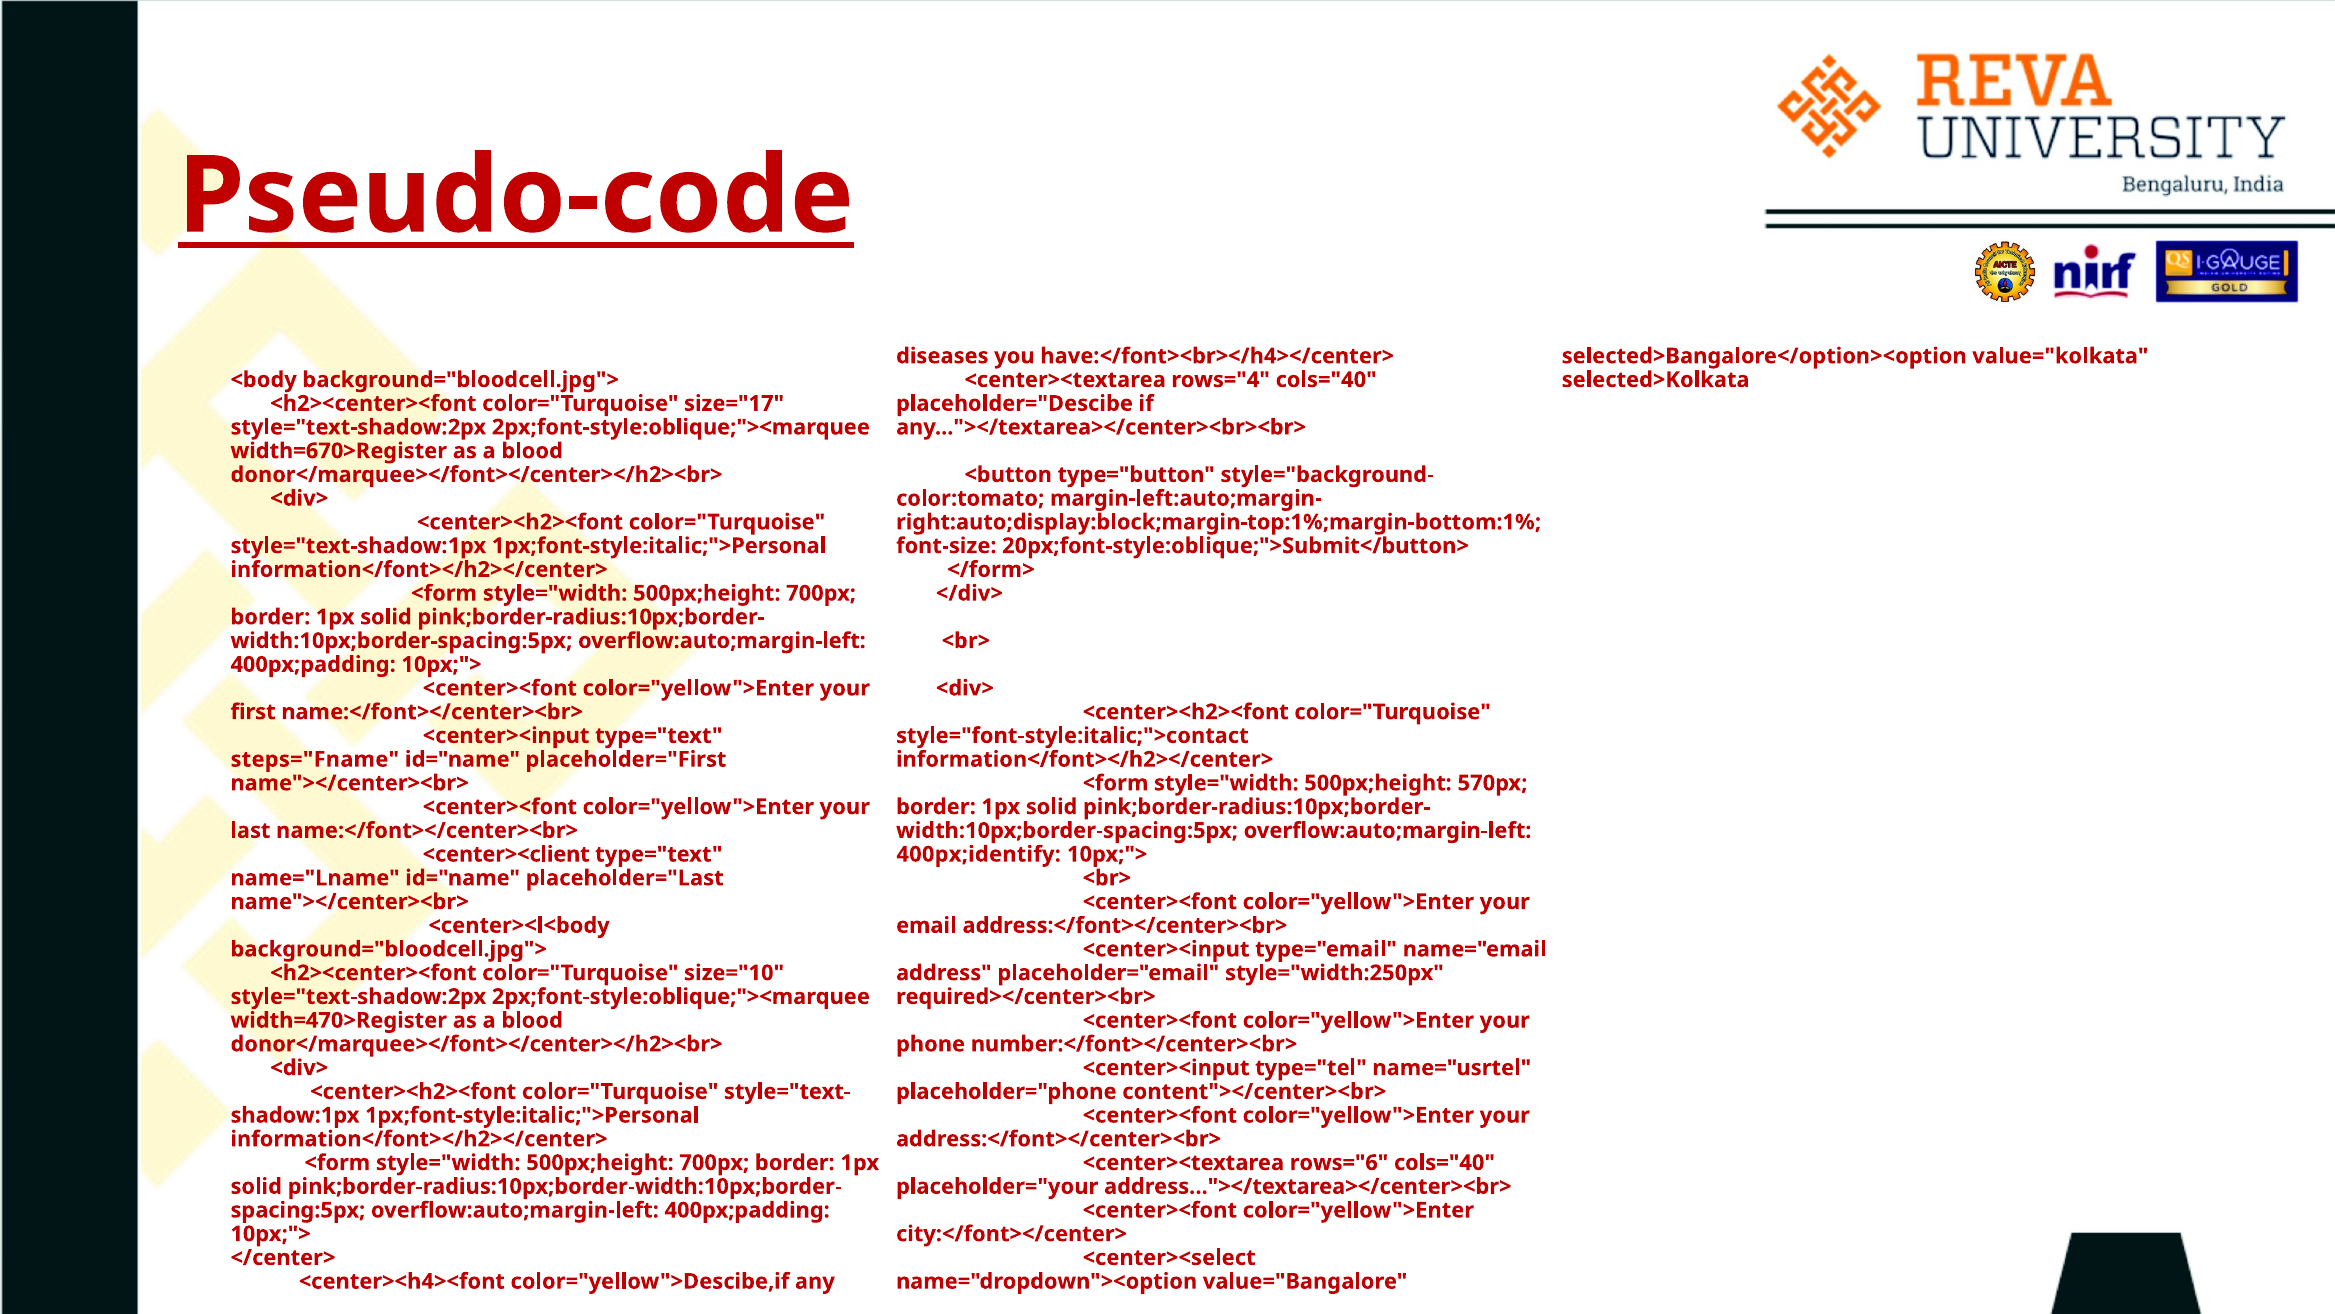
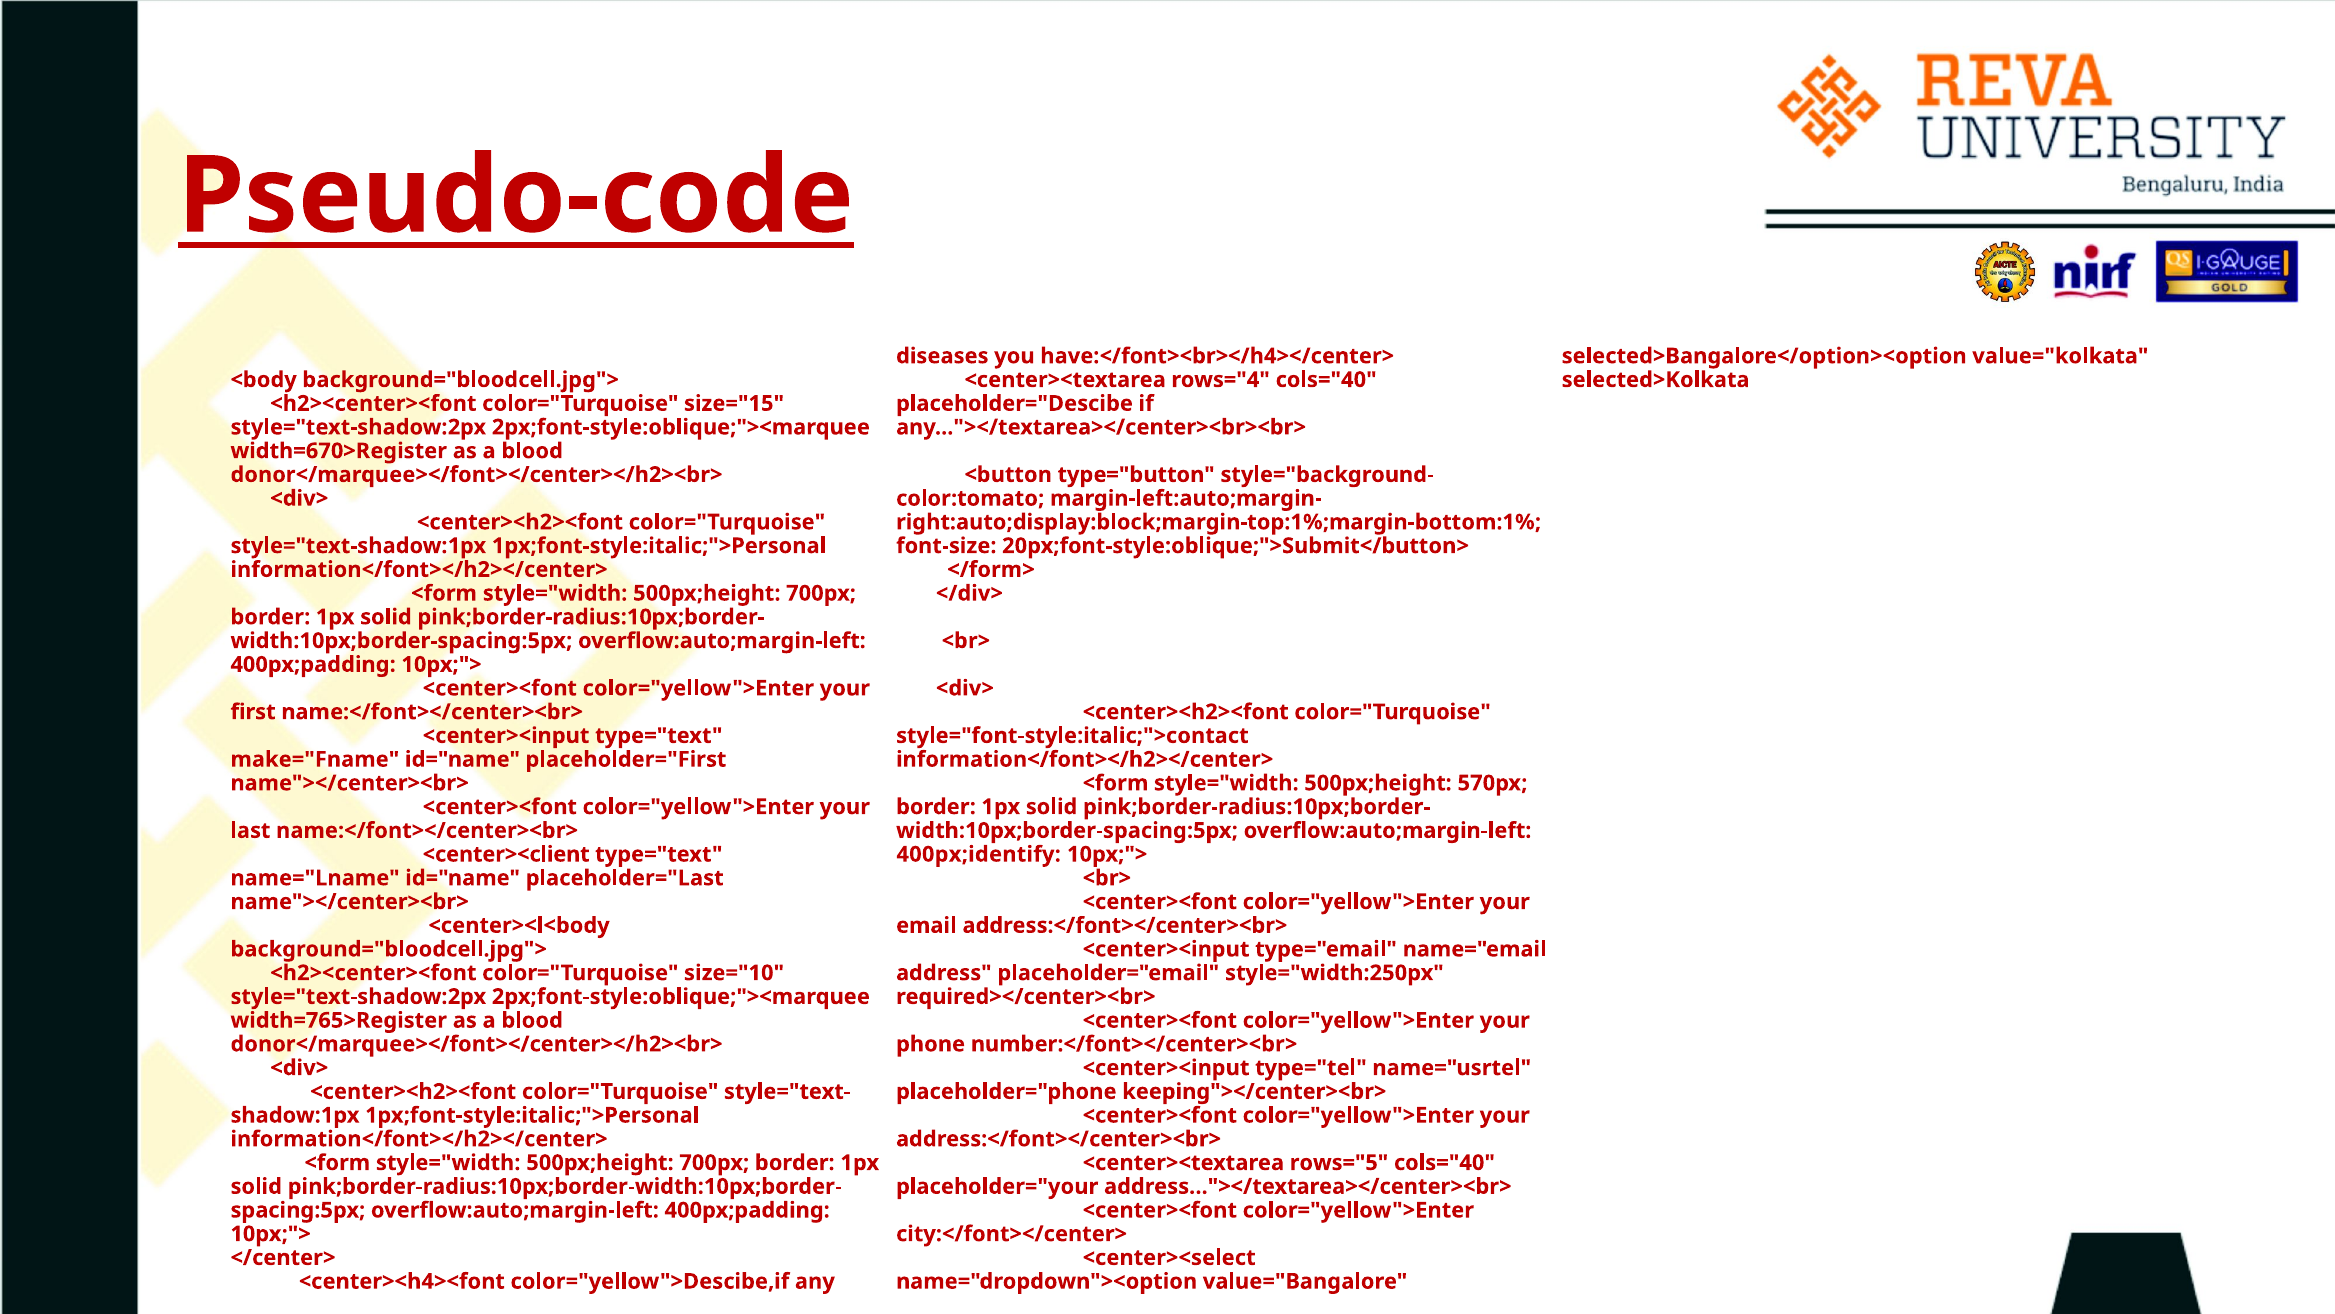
size="17: size="17 -> size="15 (734, 403)
steps="Fname: steps="Fname -> make="Fname (315, 759)
width=470>Register: width=470>Register -> width=765>Register (339, 1020)
content"></center><br>: content"></center><br> -> keeping"></center><br> (1254, 1091)
rows="6: rows="6 -> rows="5 (1339, 1162)
